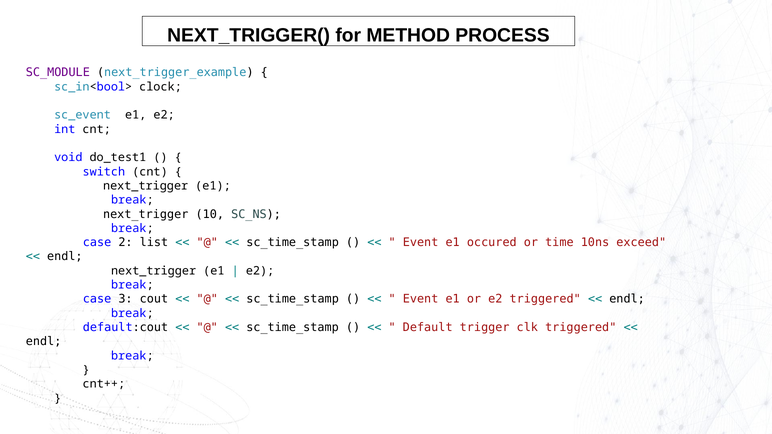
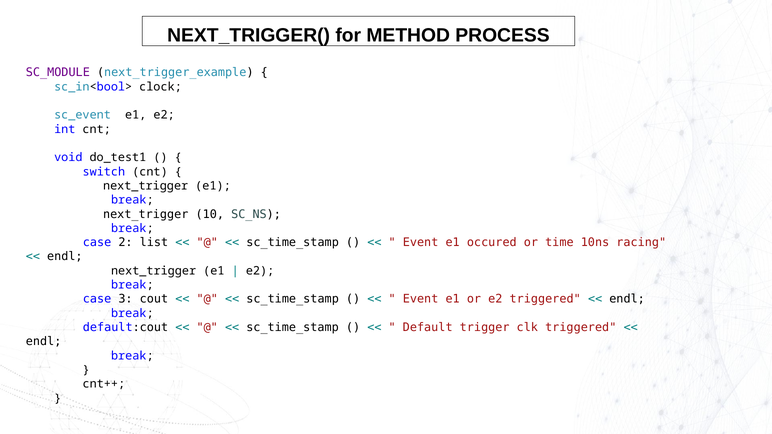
exceed: exceed -> racing (641, 243)
